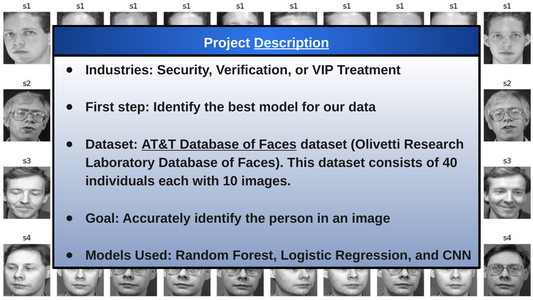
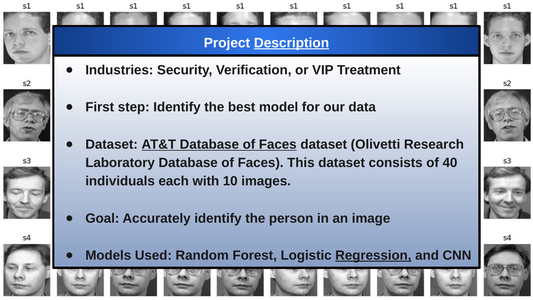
Regression underline: none -> present (373, 255)
